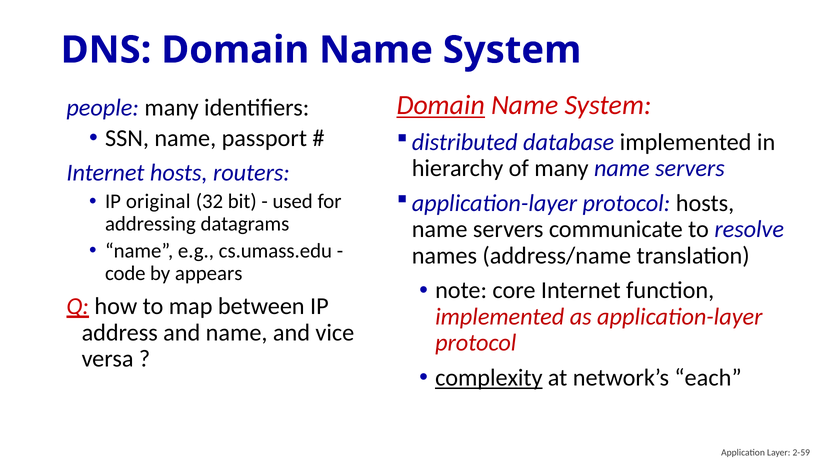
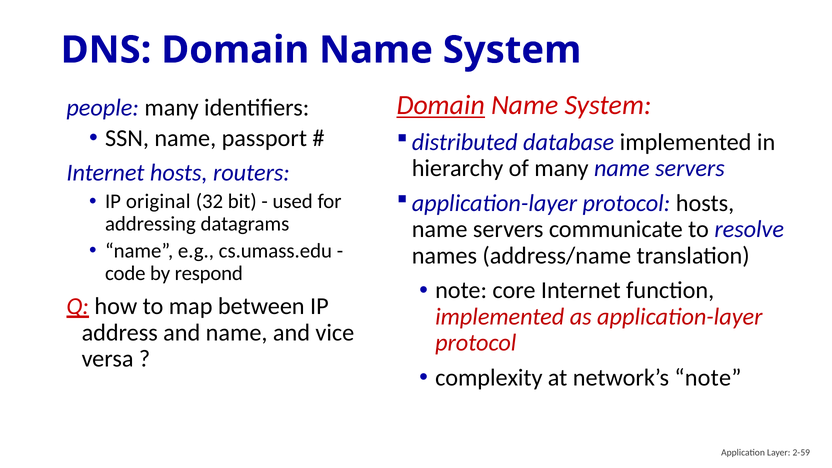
appears: appears -> respond (209, 273)
complexity underline: present -> none (489, 378)
network’s each: each -> note (708, 378)
